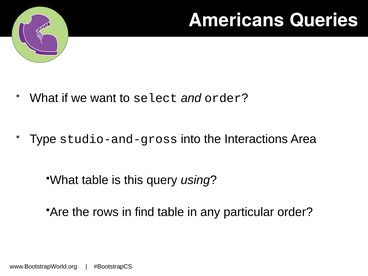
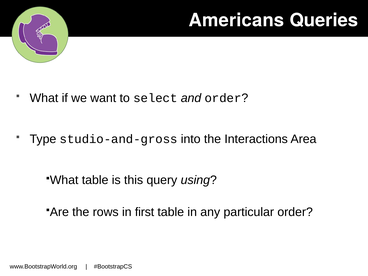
find: find -> first (145, 212)
